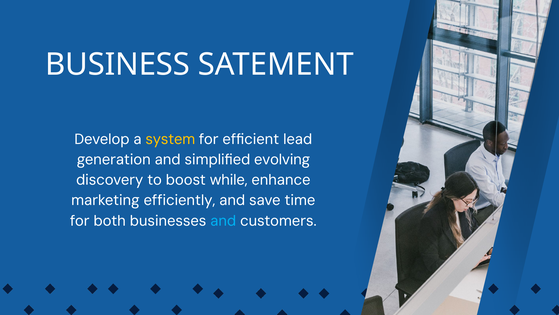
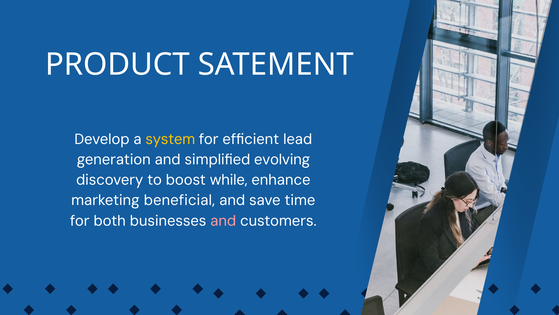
BUSINESS: BUSINESS -> PRODUCT (117, 65)
efficiently: efficiently -> beneficial (179, 200)
and colour: light blue -> pink (223, 220)
